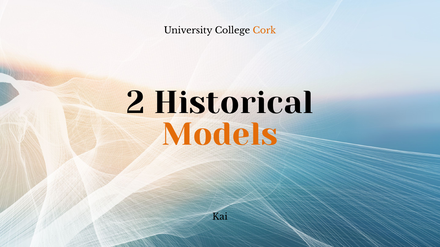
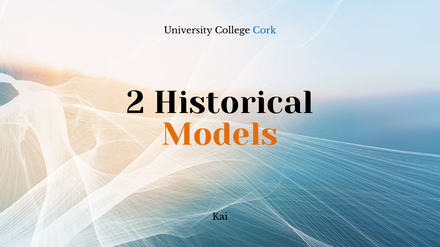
Cork colour: orange -> blue (264, 30)
